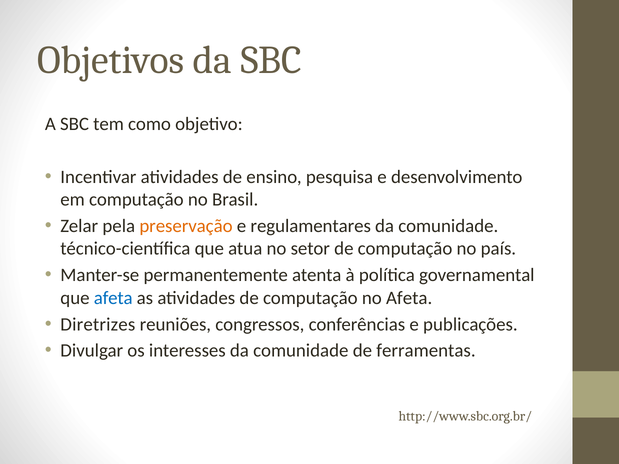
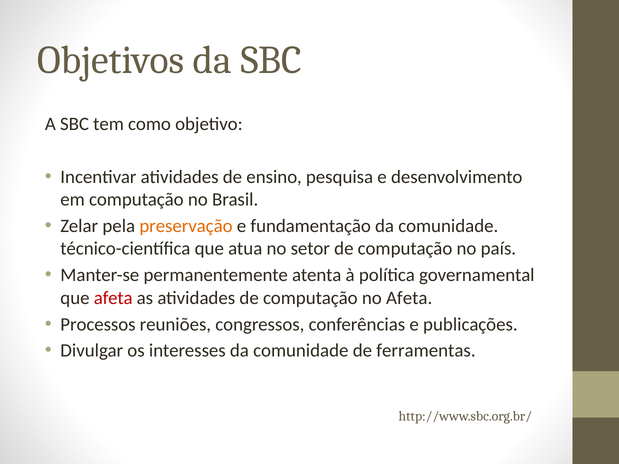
regulamentares: regulamentares -> fundamentação (311, 226)
afeta colour: blue -> red (113, 298)
Diretrizes: Diretrizes -> Processos (98, 324)
